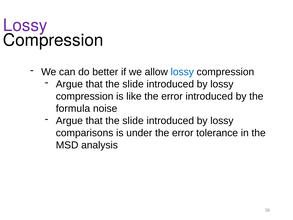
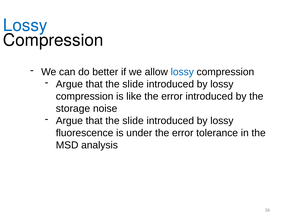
Lossy colour: purple -> blue (25, 25)
formula: formula -> storage (73, 108)
comparisons: comparisons -> fluorescence (85, 133)
